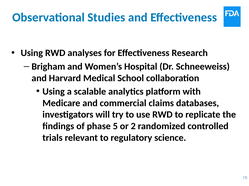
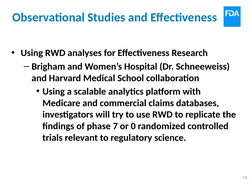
5: 5 -> 7 (115, 127)
2: 2 -> 0 (133, 127)
